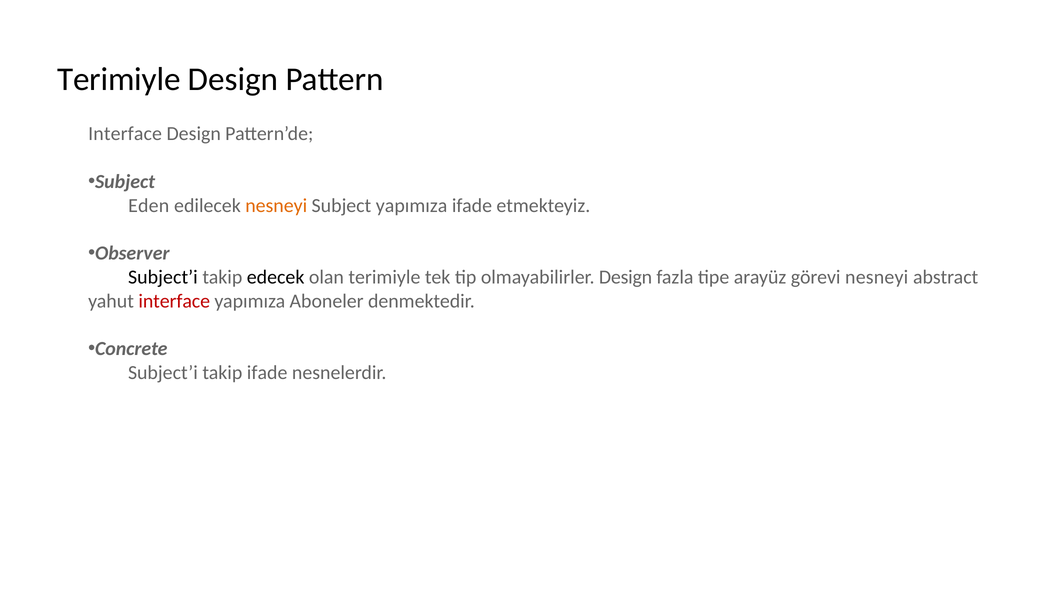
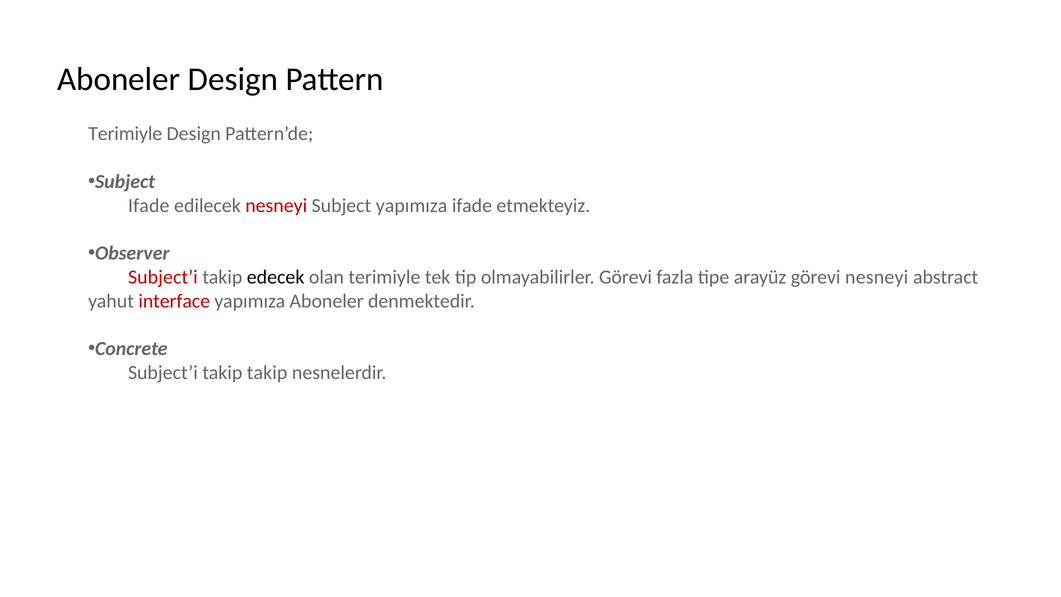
Terimiyle: Terimiyle -> Aboneler (119, 79)
Interface: Interface -> Terimiyle (125, 134)
Eden: Eden -> Ifade (149, 205)
nesneyi colour: orange -> red (276, 205)
Subject’i colour: black -> red (163, 277)
olmayabilirler Design: Design -> Görevi (625, 277)
takip ifade: ifade -> takip (267, 372)
